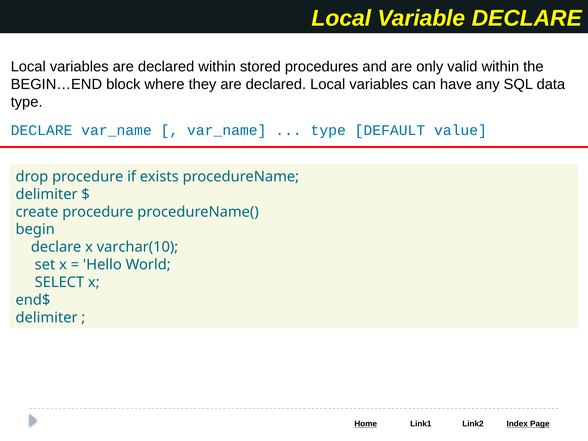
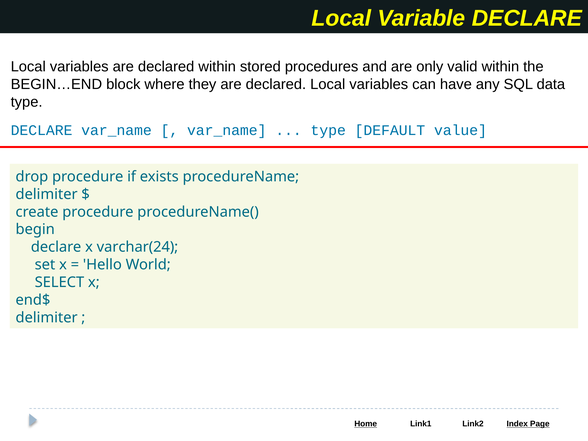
varchar(10: varchar(10 -> varchar(24 (137, 247)
